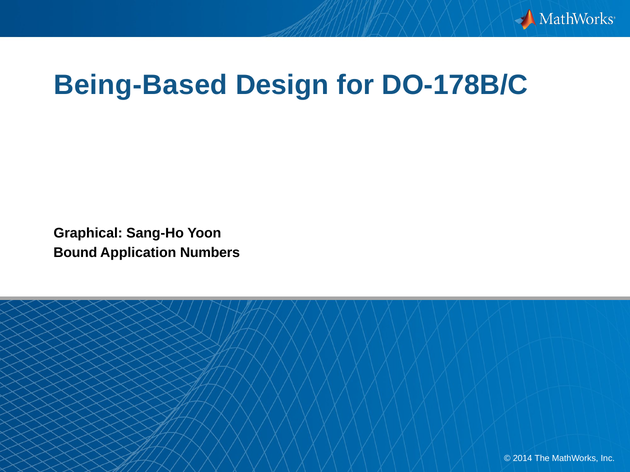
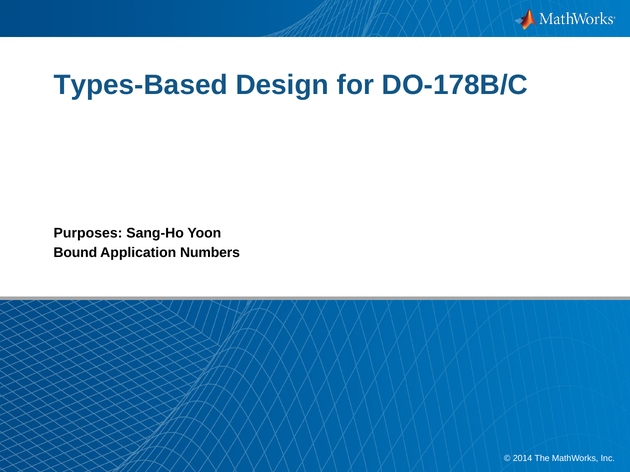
Being-Based: Being-Based -> Types-Based (141, 85)
Graphical: Graphical -> Purposes (88, 233)
